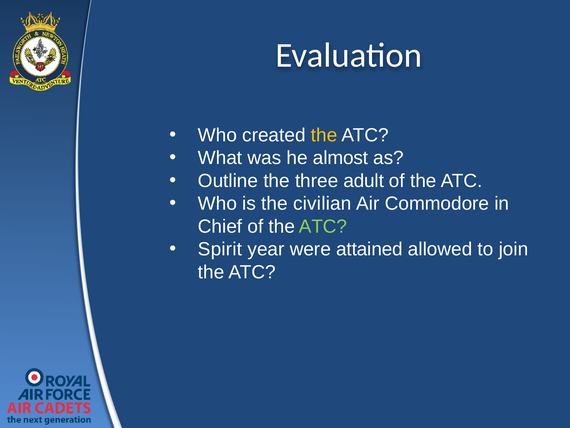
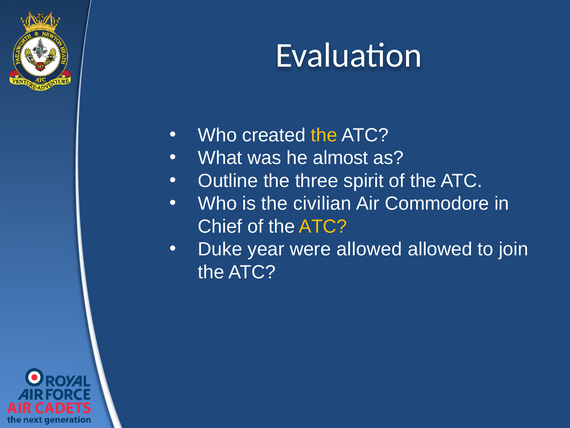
adult: adult -> spirit (364, 181)
ATC colour: light green -> yellow (323, 226)
Spirit: Spirit -> Duke (220, 249)
were attained: attained -> allowed (369, 249)
